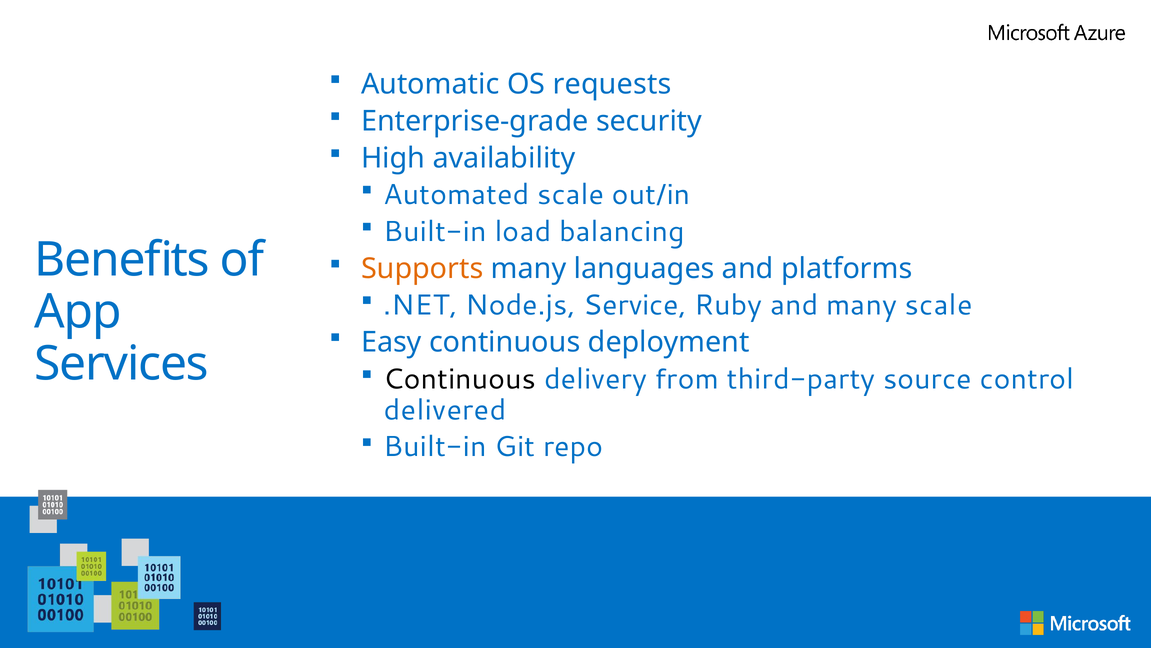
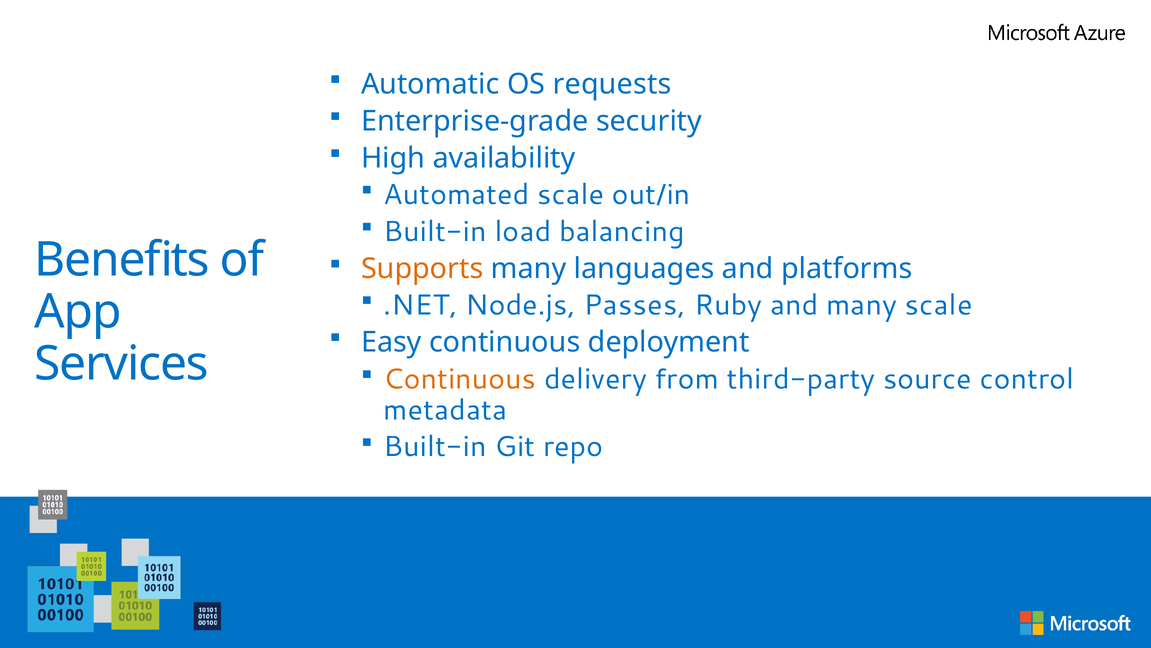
Service: Service -> Passes (635, 305)
Continuous colour: black -> orange (460, 379)
delivered: delivered -> metadata (445, 410)
